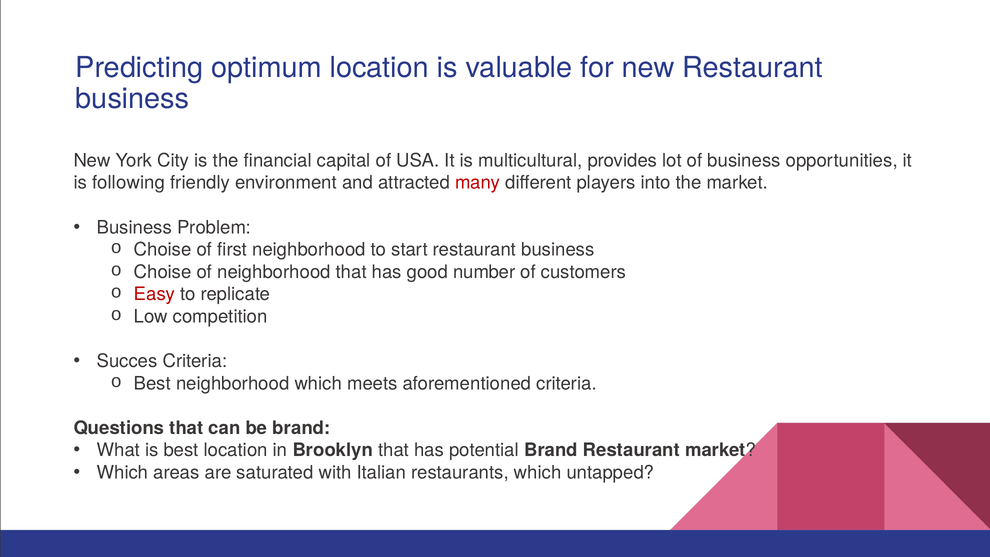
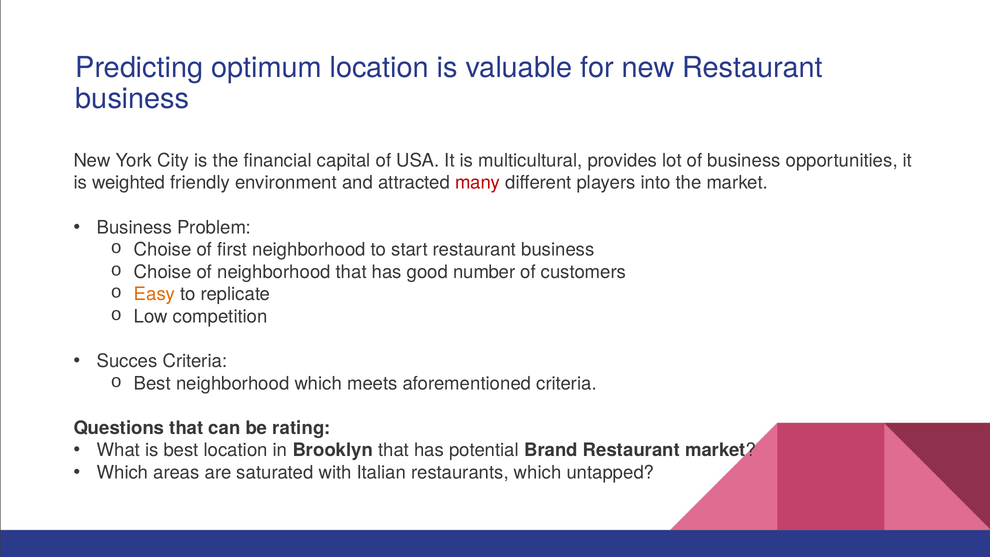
following: following -> weighted (129, 183)
Easy colour: red -> orange (154, 294)
be brand: brand -> rating (301, 428)
